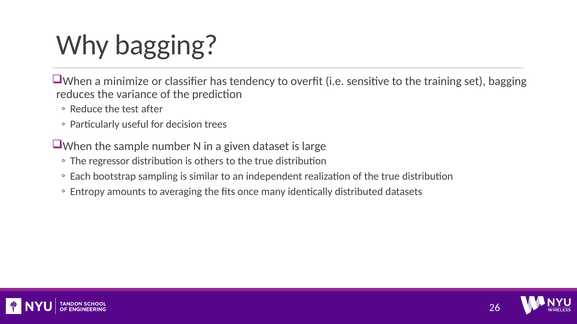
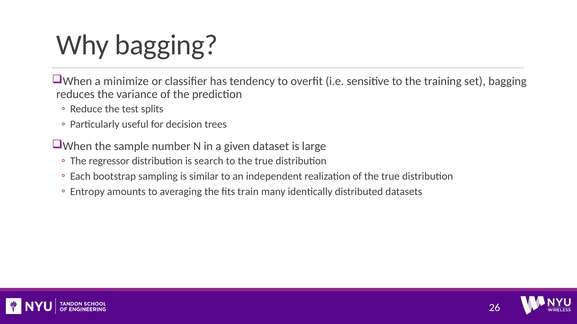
after: after -> splits (152, 109)
others: others -> search (209, 161)
once: once -> train (248, 192)
